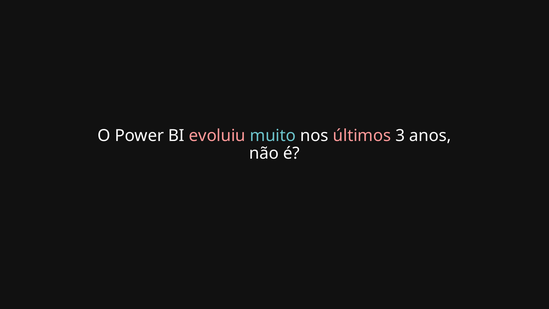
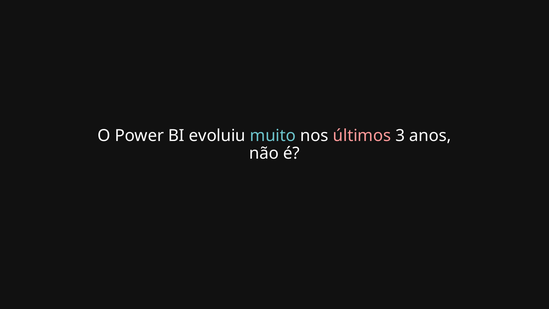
evoluiu colour: pink -> white (217, 135)
